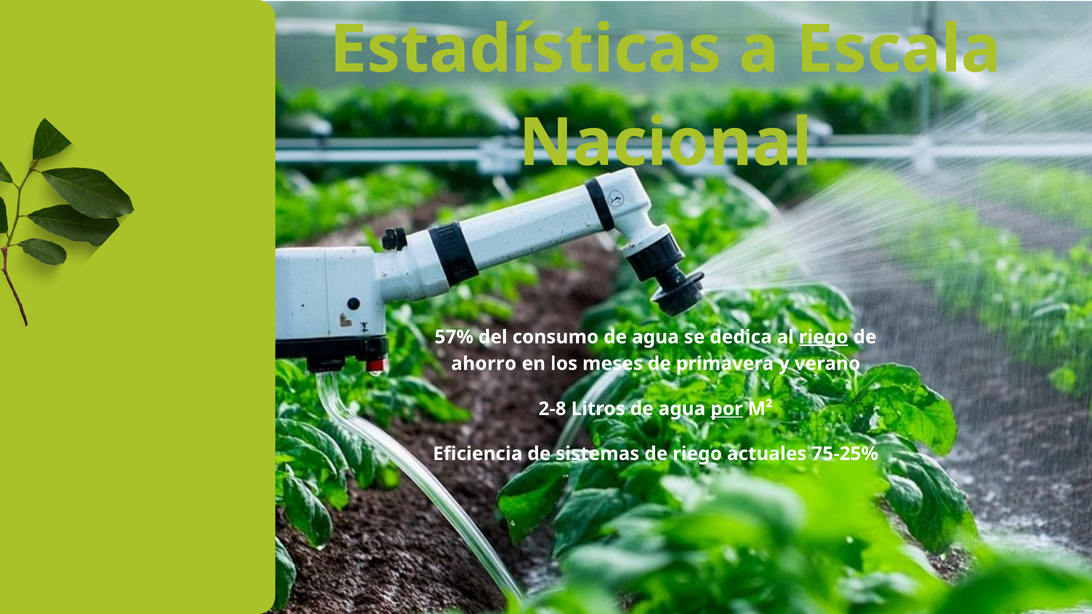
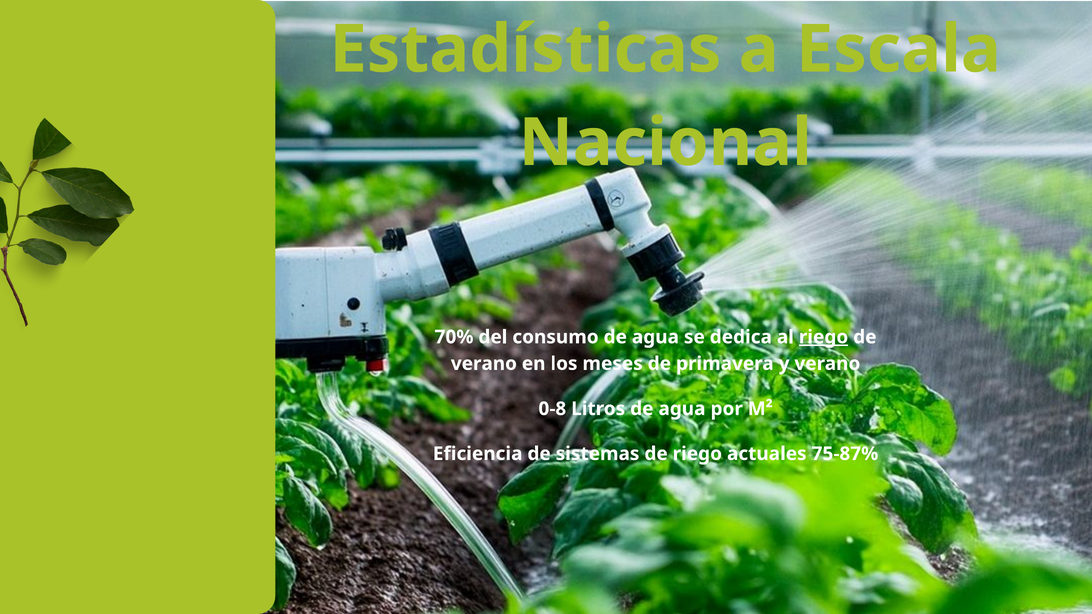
57%: 57% -> 70% (454, 337)
ahorro: ahorro -> verano (484, 364)
2-8: 2-8 -> 0-8 (552, 409)
por underline: present -> none (727, 409)
75-25%: 75-25% -> 75-87% (845, 454)
